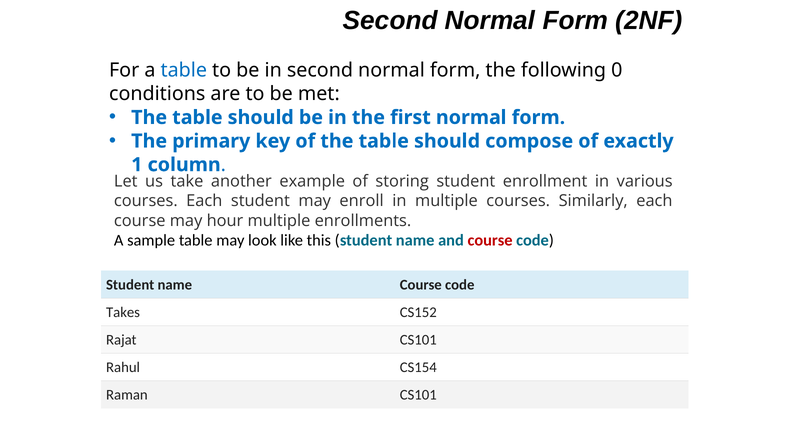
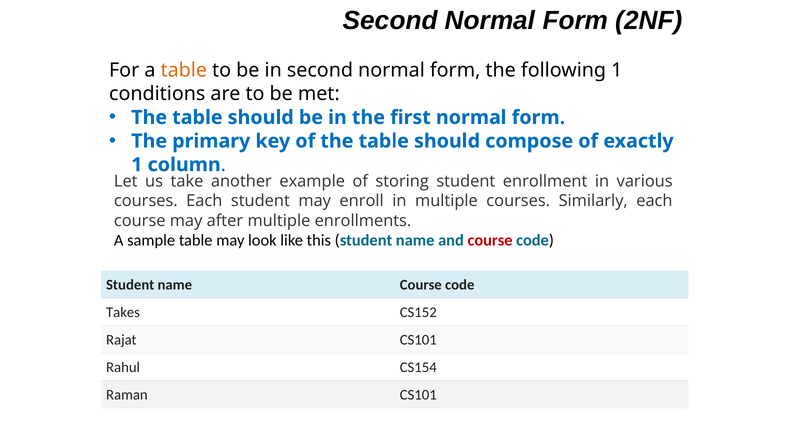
table colour: blue -> orange (184, 70)
following 0: 0 -> 1 (617, 70)
hour: hour -> after (225, 221)
